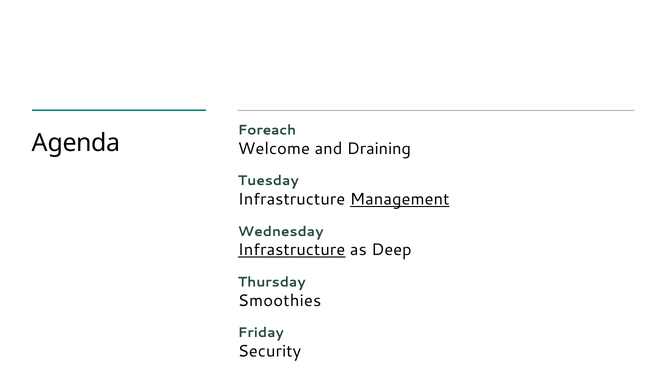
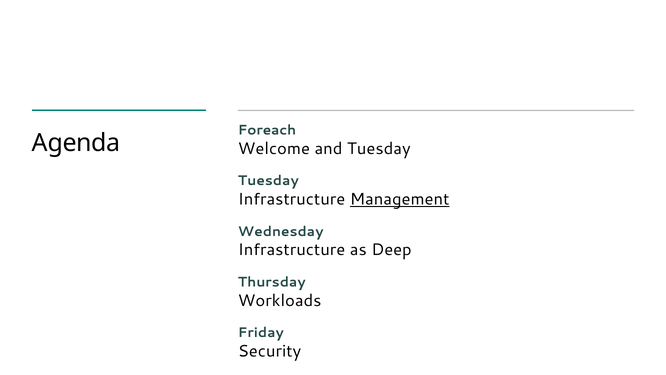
and Draining: Draining -> Tuesday (379, 149)
Infrastructure underline: present -> none (292, 250)
Smoothies: Smoothies -> Workloads (280, 300)
